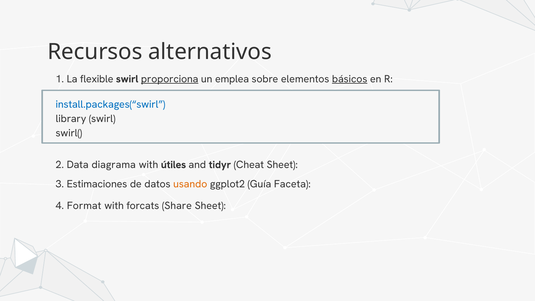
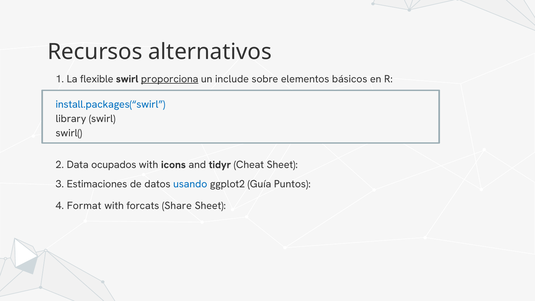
emplea: emplea -> include (232, 79)
básicos underline: present -> none (350, 79)
diagrama: diagrama -> ocupados (114, 165)
útiles: útiles -> icons (173, 165)
usando colour: orange -> blue (190, 184)
Faceta: Faceta -> Puntos (292, 184)
